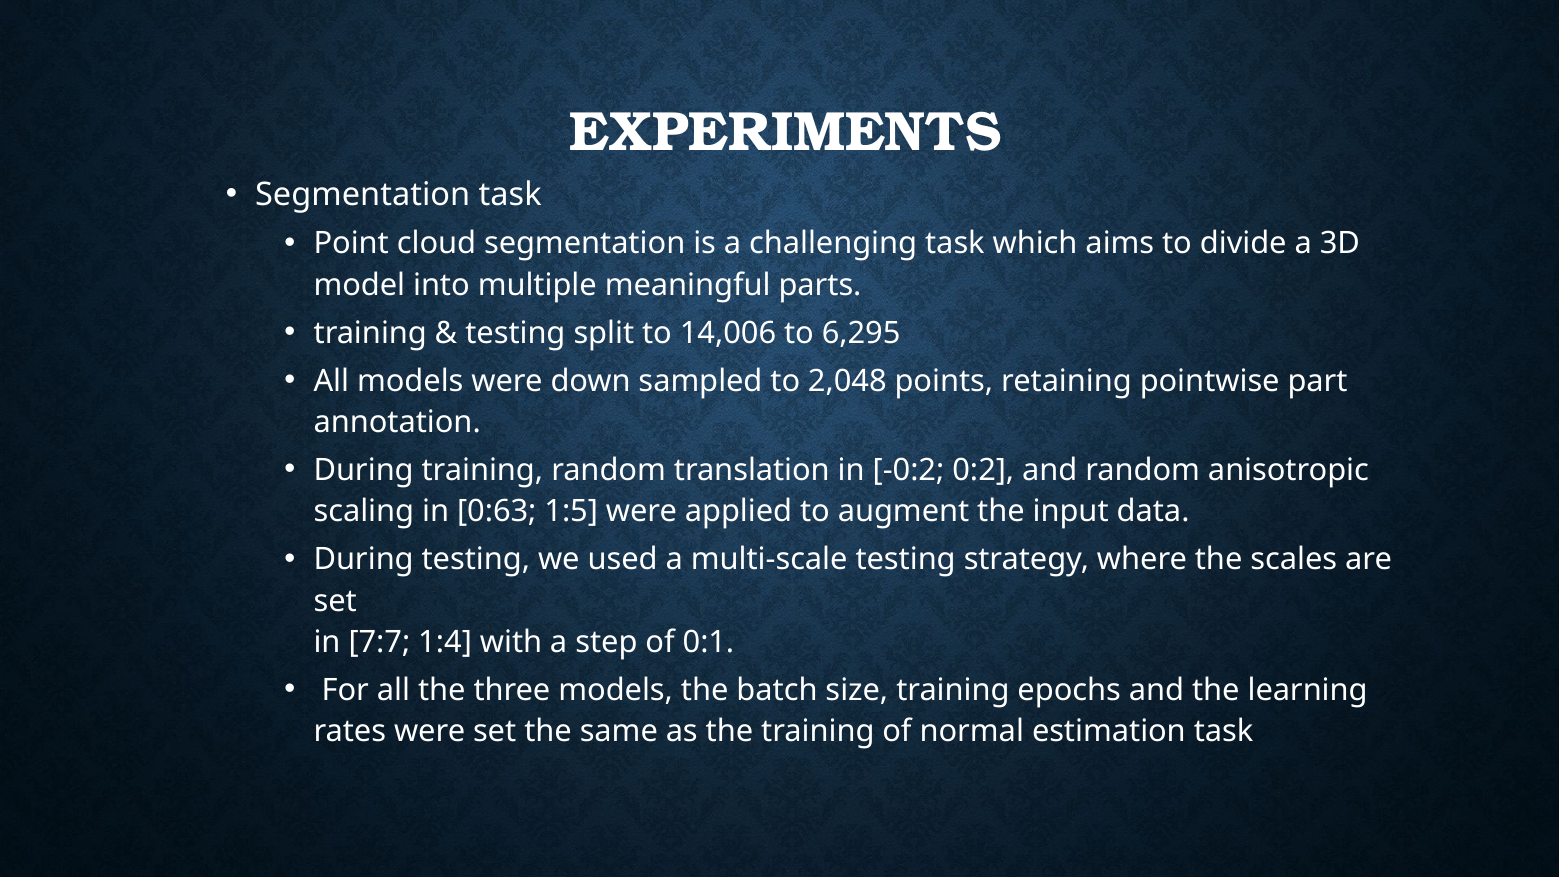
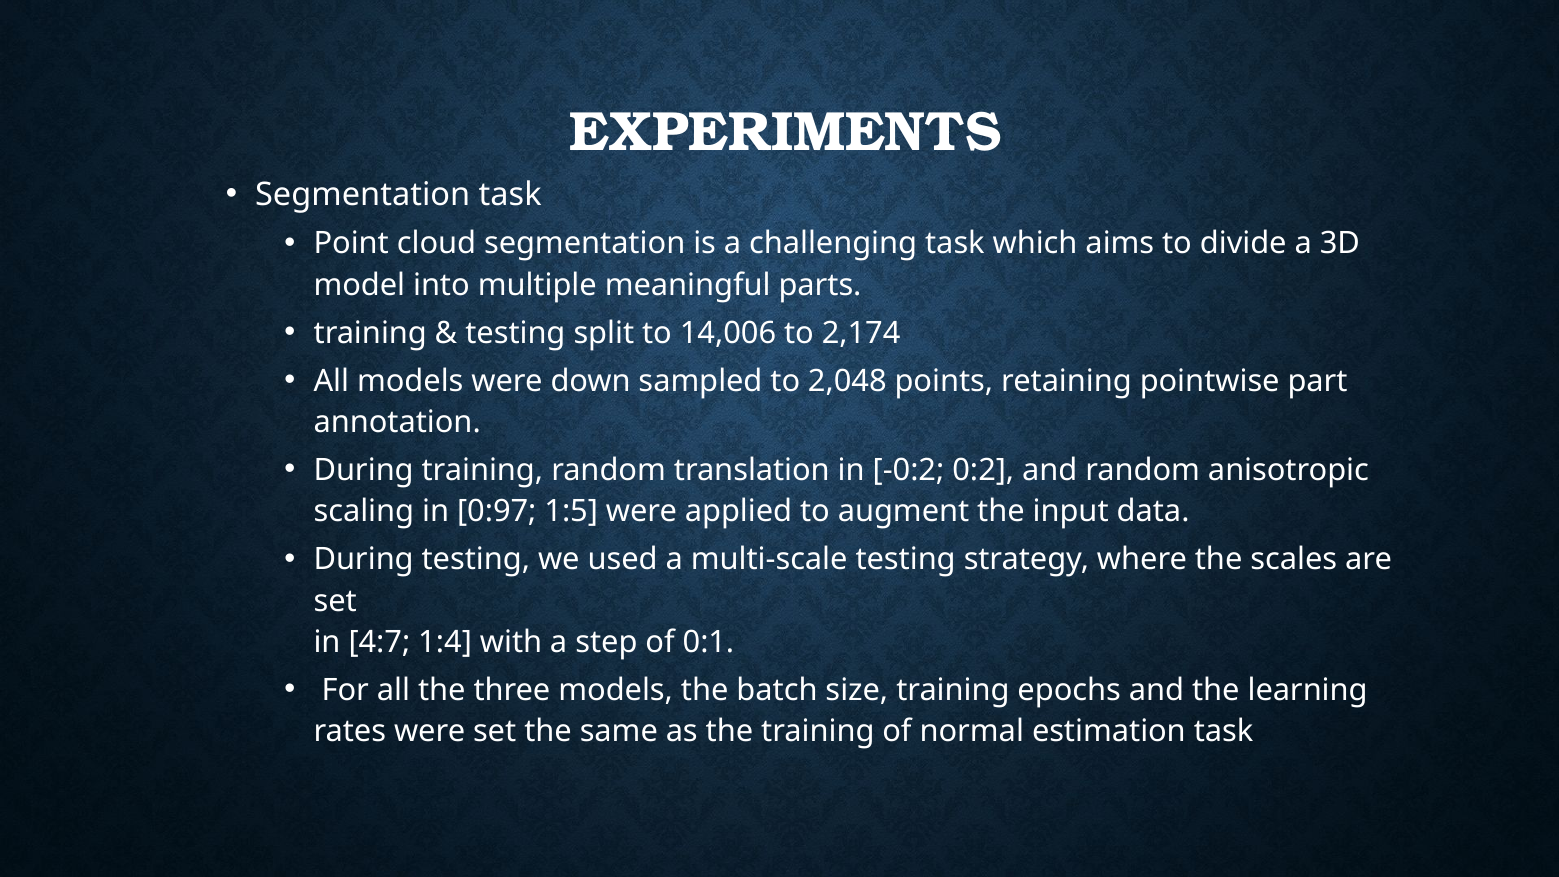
6,295: 6,295 -> 2,174 (861, 333)
0:63: 0:63 -> 0:97 (497, 512)
7:7: 7:7 -> 4:7 (379, 642)
